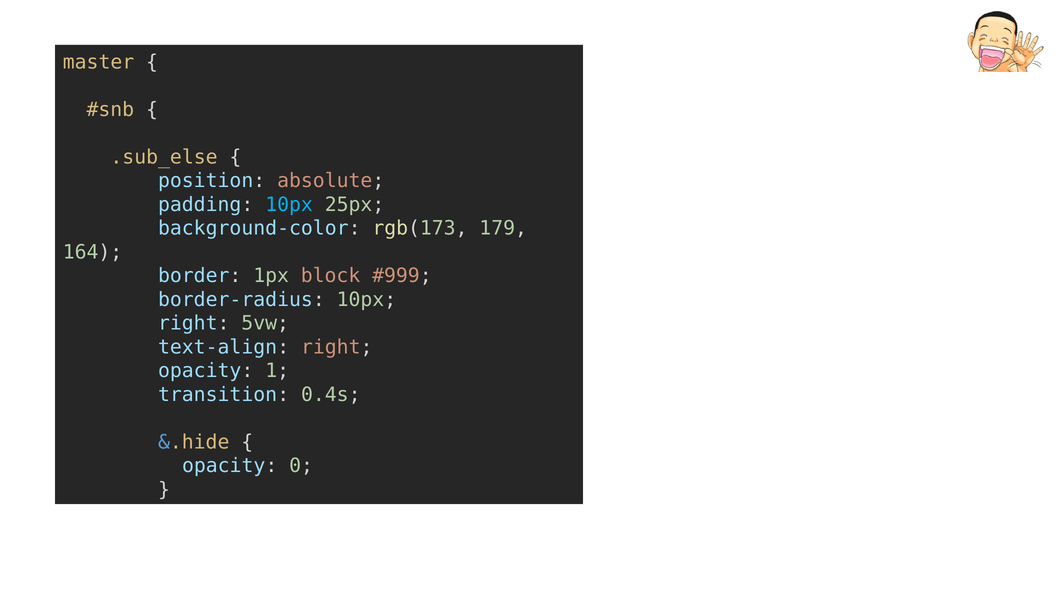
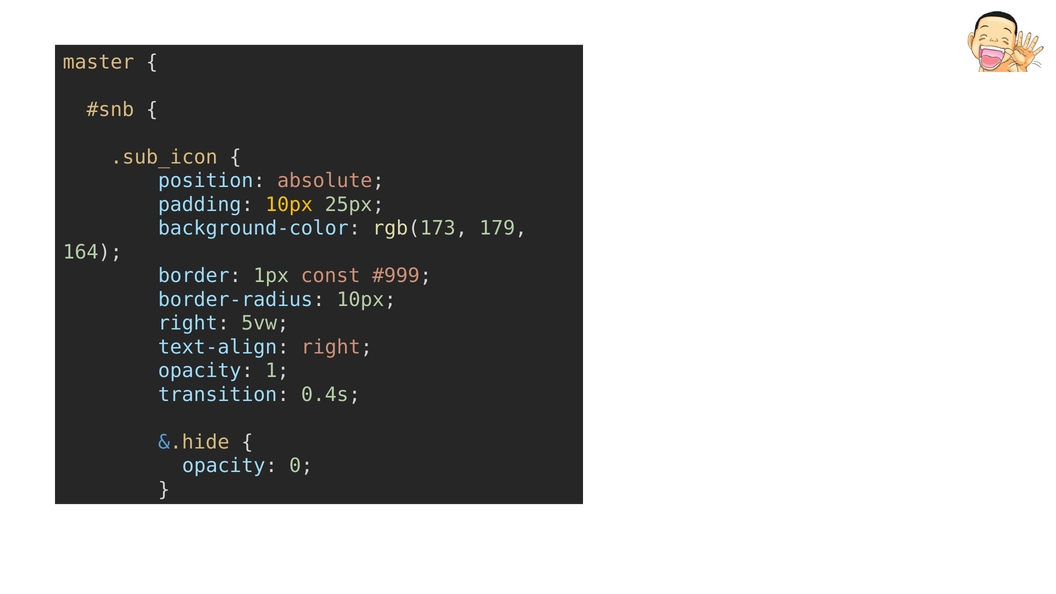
.sub_else: .sub_else -> .sub_icon (164, 157)
10px colour: light blue -> yellow (289, 205)
block: block -> const (331, 276)
